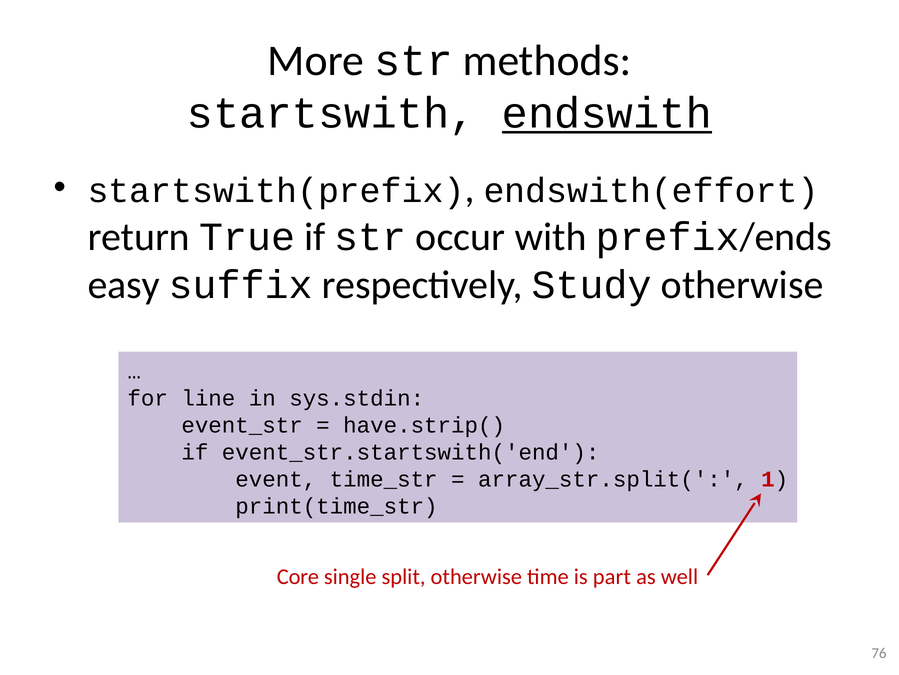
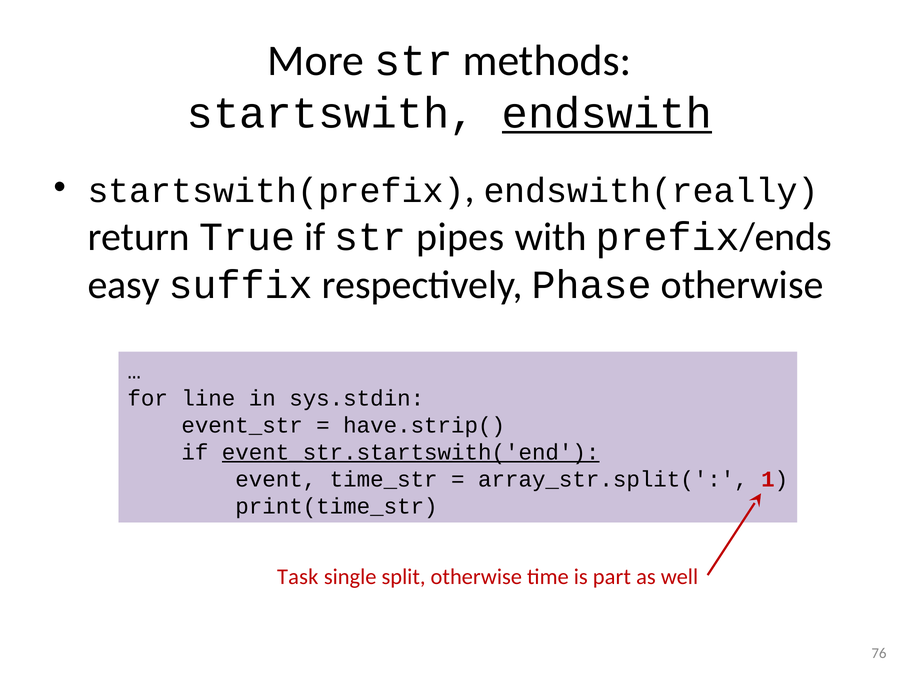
endswith(effort: endswith(effort -> endswith(really (651, 190)
occur: occur -> pipes (460, 237)
Study: Study -> Phase (592, 285)
event_str.startswith('end underline: none -> present (411, 452)
Core: Core -> Task (298, 576)
